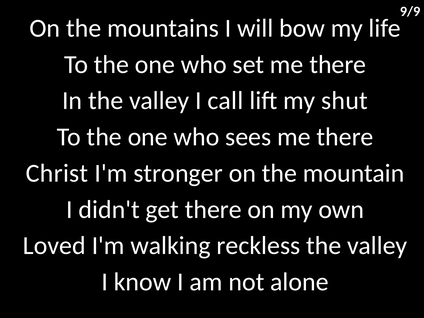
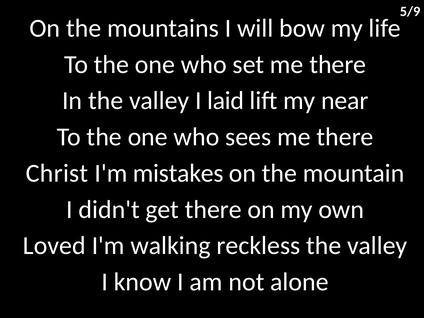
9/9: 9/9 -> 5/9 (410, 12)
call: call -> laid (226, 101)
shut: shut -> near (345, 101)
stronger: stronger -> mistakes (178, 173)
